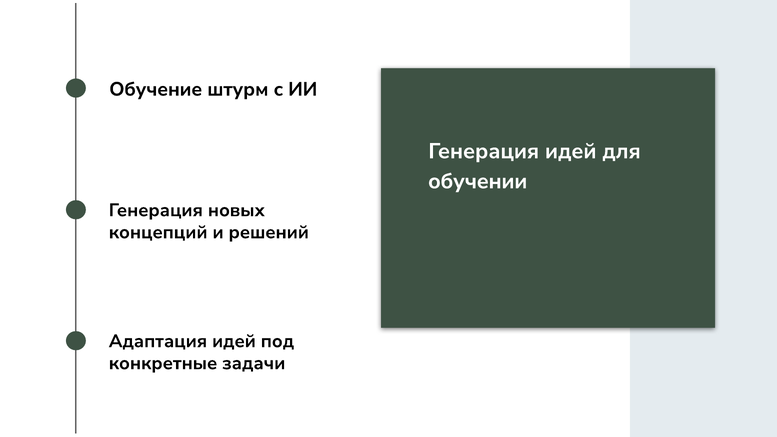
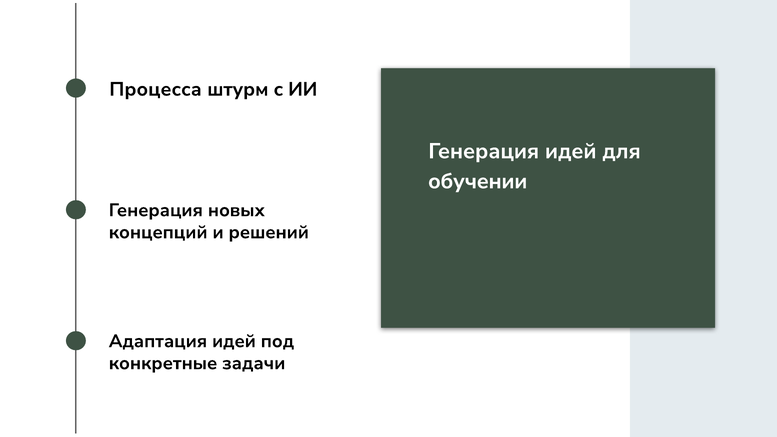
Обучение: Обучение -> Процесса (156, 89)
